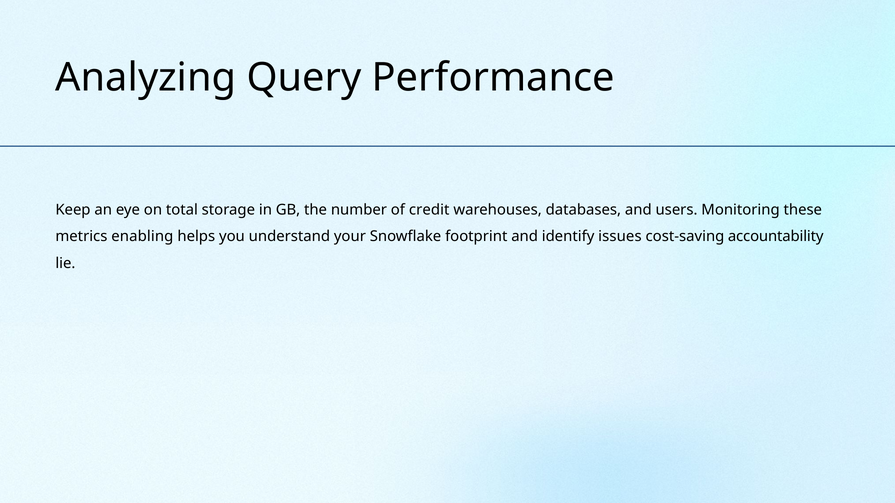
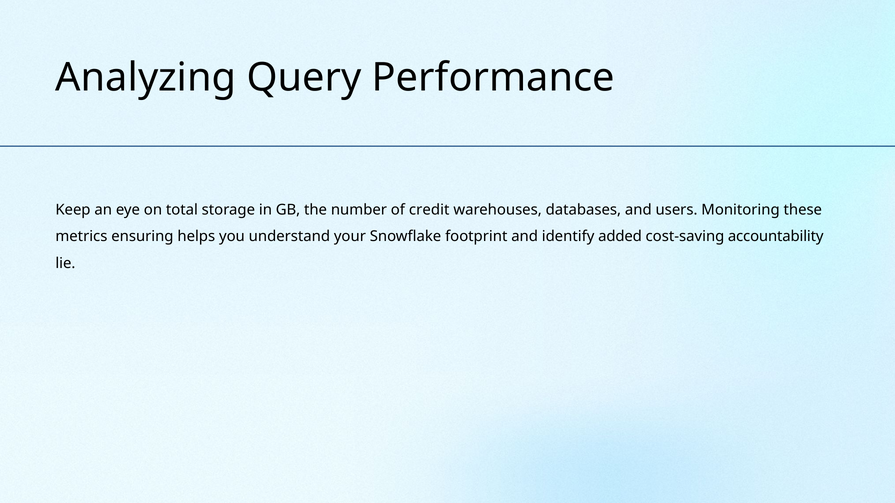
enabling: enabling -> ensuring (142, 237)
issues: issues -> added (620, 237)
